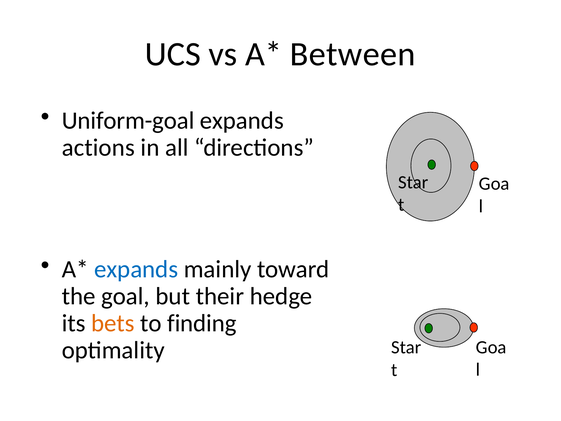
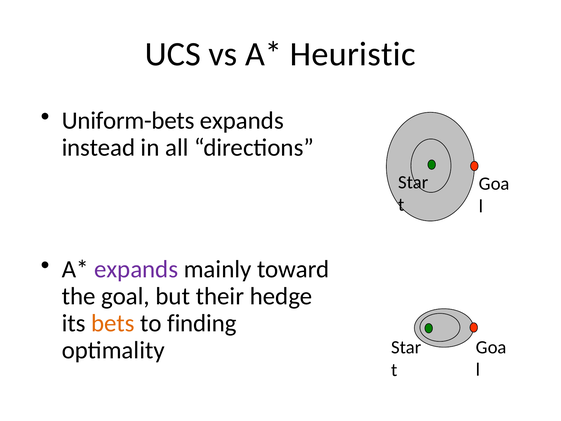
Between: Between -> Heuristic (353, 54)
Uniform-goal: Uniform-goal -> Uniform-bets (128, 121)
actions: actions -> instead (98, 147)
expands colour: blue -> purple (136, 269)
